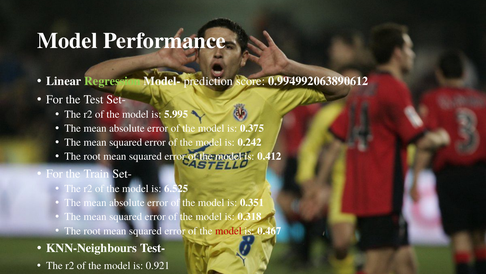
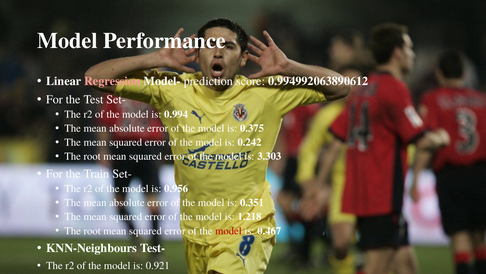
Regression colour: light green -> pink (112, 81)
5.995: 5.995 -> 0.994 (176, 114)
0.412: 0.412 -> 3.303 (269, 156)
6.525: 6.525 -> 0.956 (176, 188)
0.318: 0.318 -> 1.218 (249, 216)
